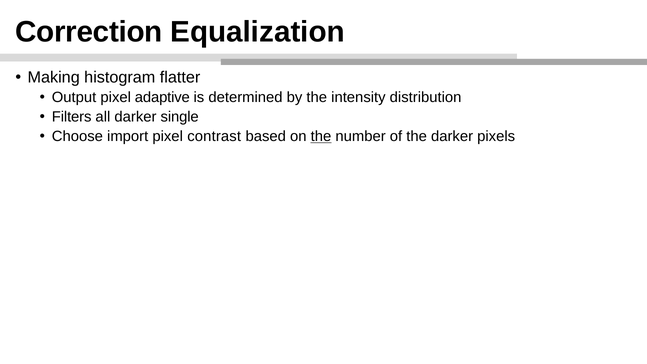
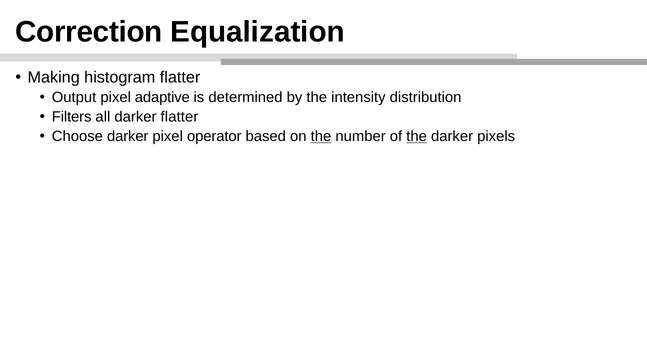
darker single: single -> flatter (180, 117)
Choose import: import -> darker (128, 136)
contrast: contrast -> operator (214, 136)
the underline: none -> present (417, 136)
